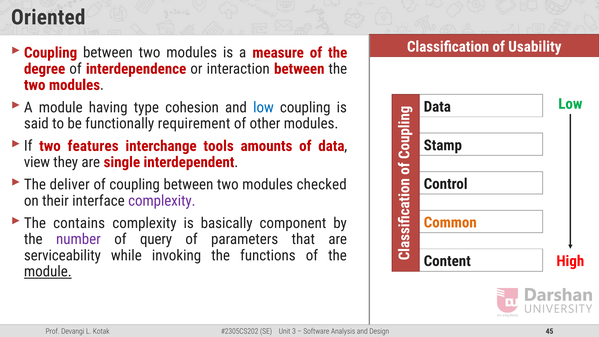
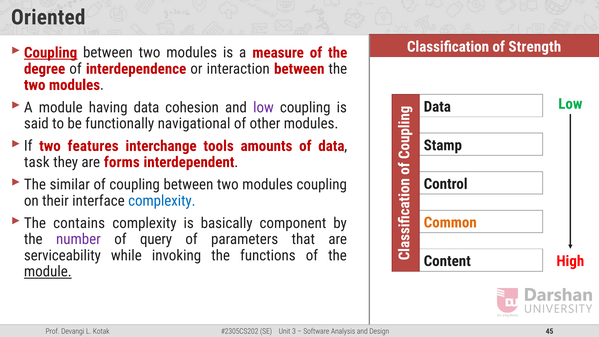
Usability: Usability -> Strength (535, 47)
Coupling underline: none -> present (51, 53)
having type: type -> data (146, 107)
low colour: blue -> purple (263, 107)
requirement: requirement -> navigational (194, 124)
view: view -> task (37, 162)
single: single -> forms (122, 162)
deliver: deliver -> similar (70, 185)
modules checked: checked -> coupling (322, 185)
complexity colour: purple -> blue (162, 201)
